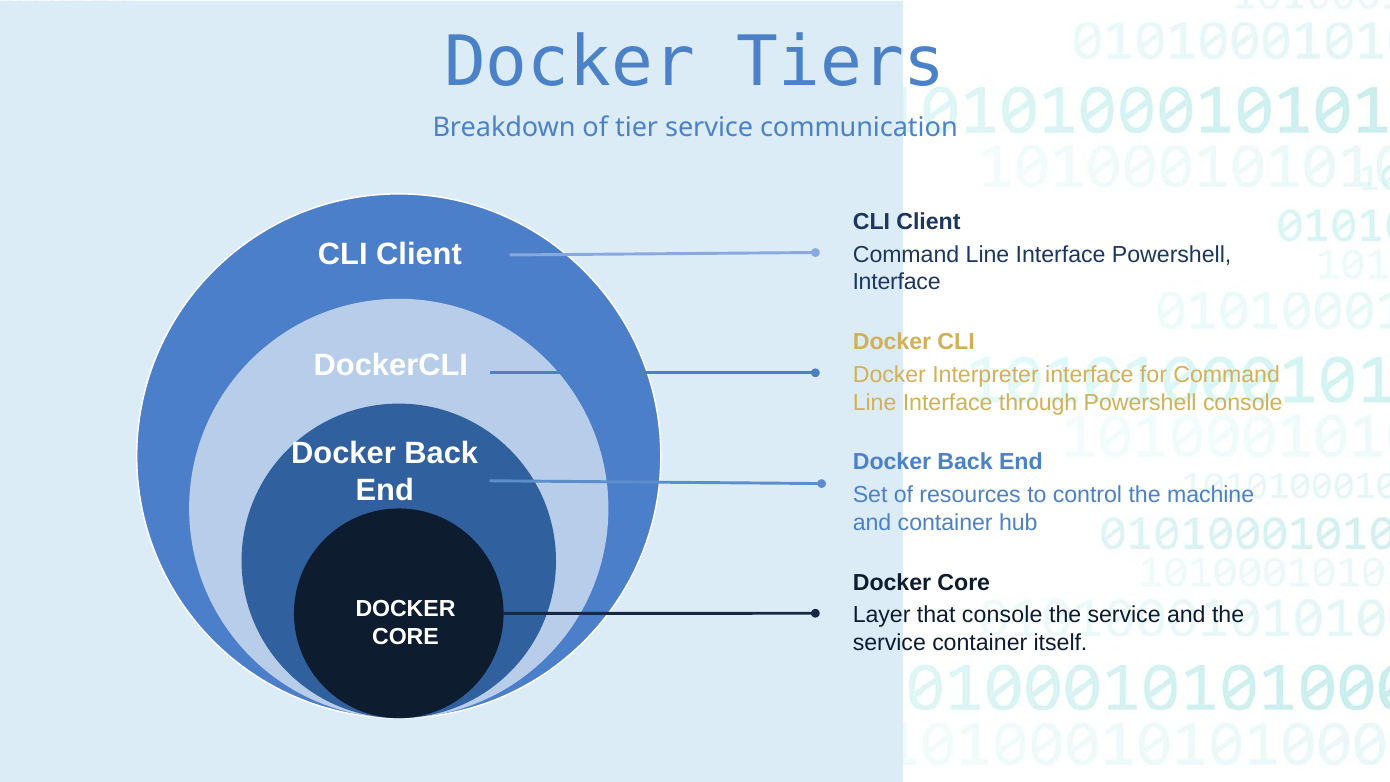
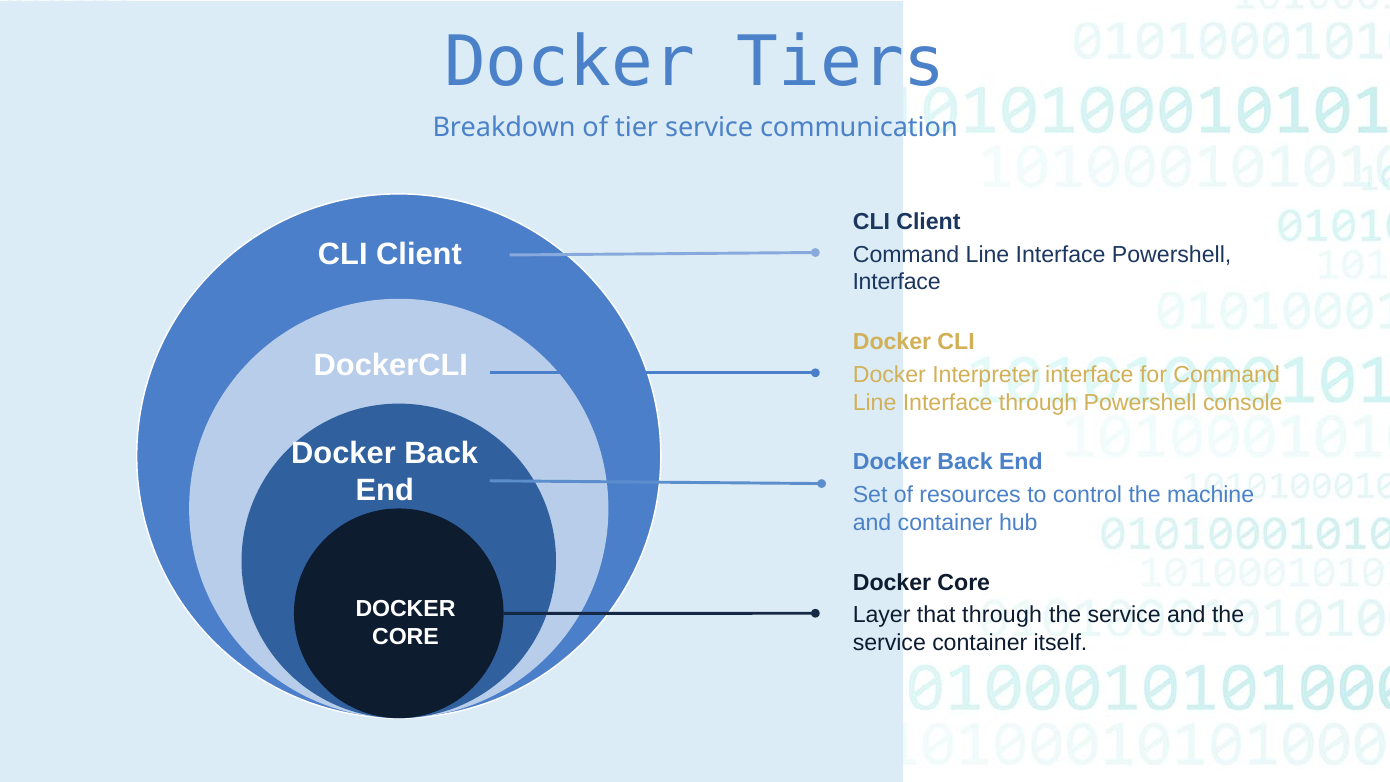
that console: console -> through (1002, 615)
